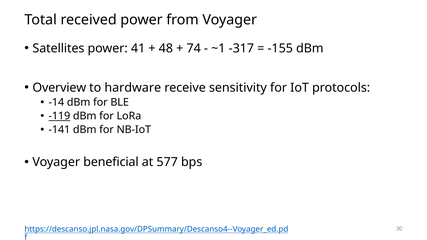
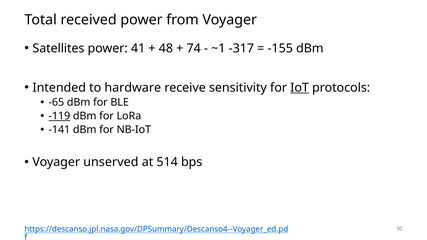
Overview: Overview -> Intended (59, 88)
IoT underline: none -> present (300, 88)
-14: -14 -> -65 (56, 102)
beneficial: beneficial -> unserved (111, 162)
577: 577 -> 514 (167, 162)
